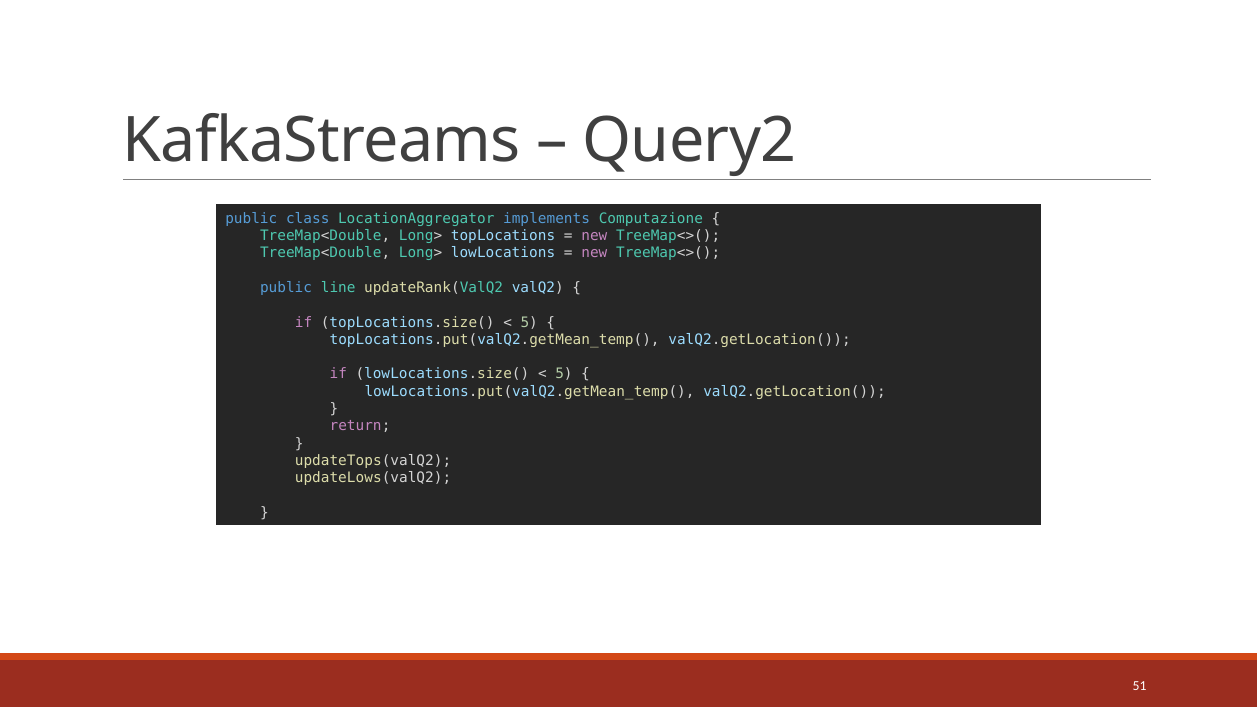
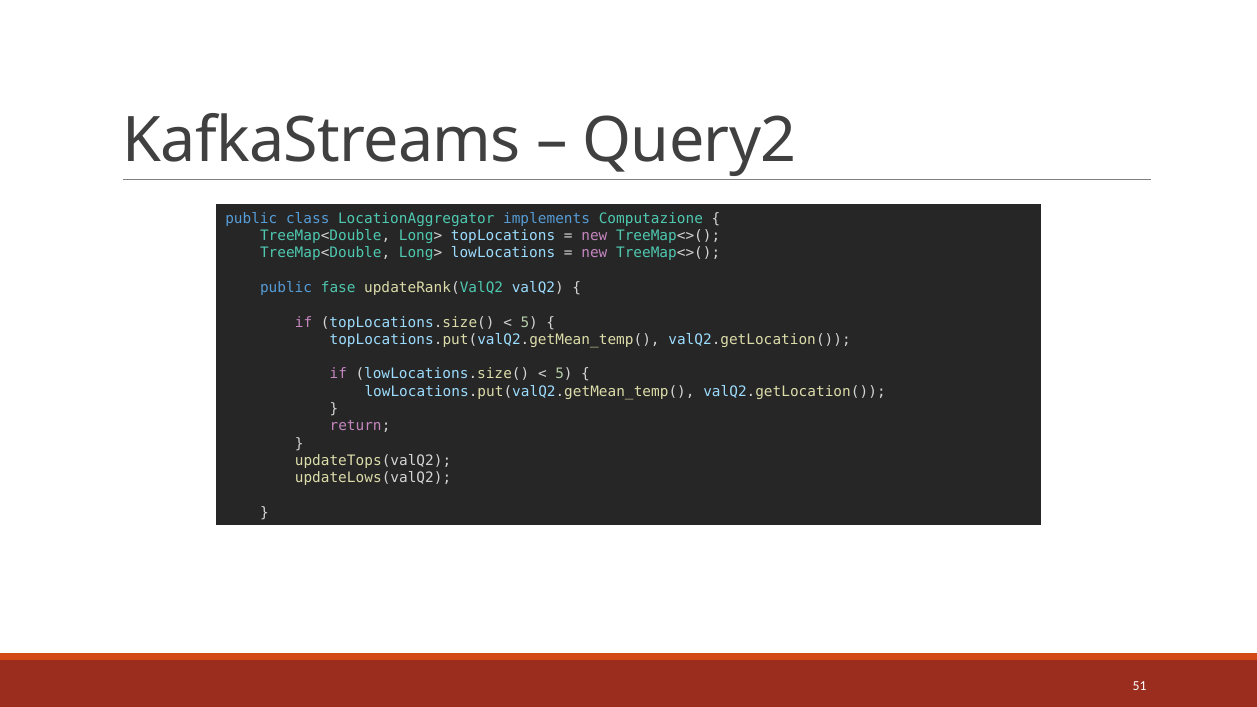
line: line -> fase (338, 288)
